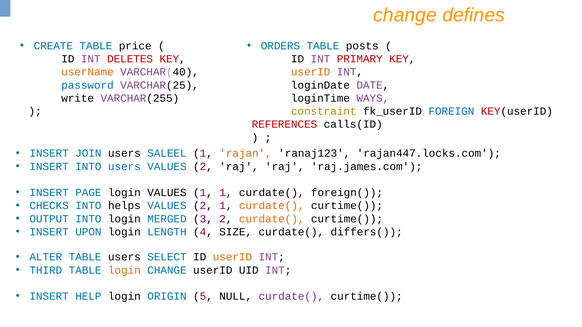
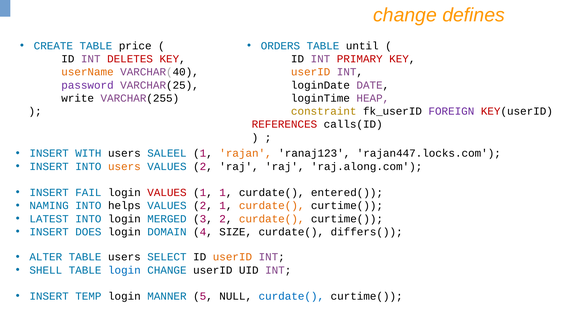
posts: posts -> until (362, 46)
password colour: blue -> purple (87, 85)
WAYS: WAYS -> HEAP (373, 98)
FOREIGN colour: blue -> purple (451, 111)
JOIN: JOIN -> WITH (88, 154)
users colour: blue -> orange (124, 167)
raj.james.com: raj.james.com -> raj.along.com (367, 167)
PAGE: PAGE -> FAIL (88, 193)
VALUES colour: black -> red (167, 193)
foreign(: foreign( -> entered( (347, 193)
CHECKS: CHECKS -> NAMING (49, 206)
OUTPUT: OUTPUT -> LATEST (49, 219)
UPON: UPON -> DOES (88, 232)
LENGTH: LENGTH -> DOMAIN (167, 232)
THIRD: THIRD -> SHELL (46, 270)
login colour: orange -> blue (124, 270)
HELP: HELP -> TEMP (88, 296)
ORIGIN: ORIGIN -> MANNER (167, 296)
curdate( colour: purple -> blue (291, 296)
